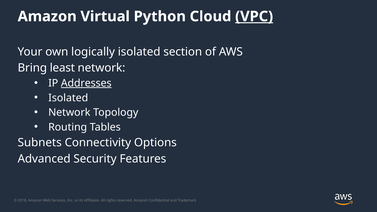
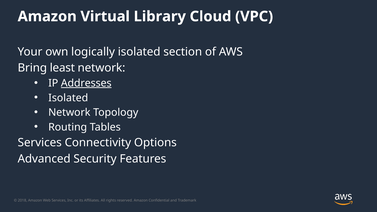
Python: Python -> Library (160, 16)
VPC underline: present -> none (254, 16)
Subnets: Subnets -> Services (40, 143)
